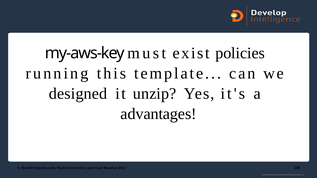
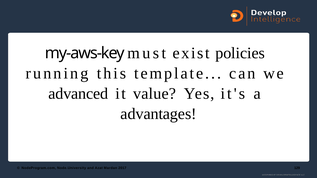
designed: designed -> advanced (78, 94)
unzip: unzip -> value (155, 94)
